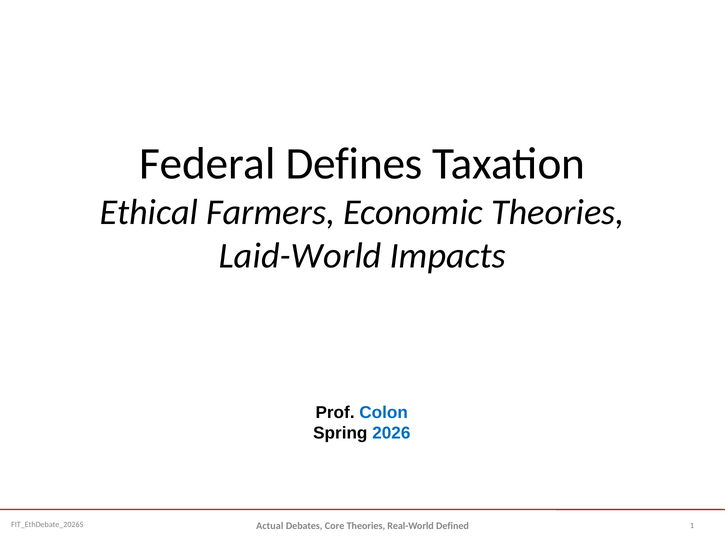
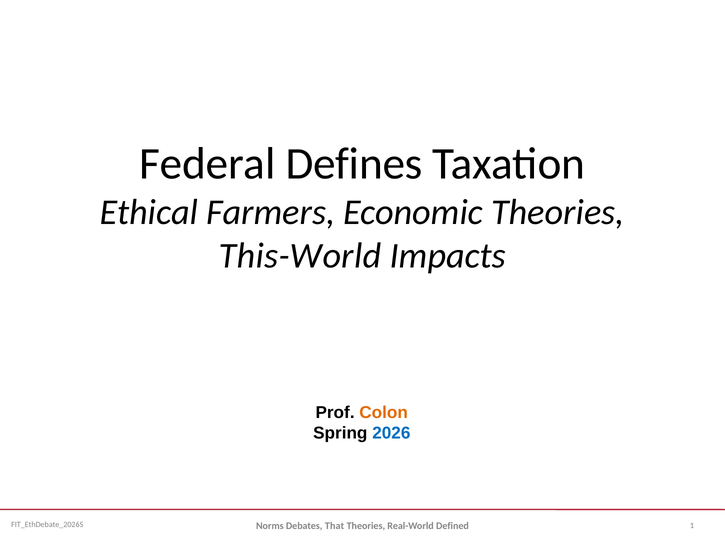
Laid-World: Laid-World -> This-World (300, 255)
Colon colour: blue -> orange (384, 413)
Actual: Actual -> Norms (270, 526)
Core: Core -> That (335, 526)
